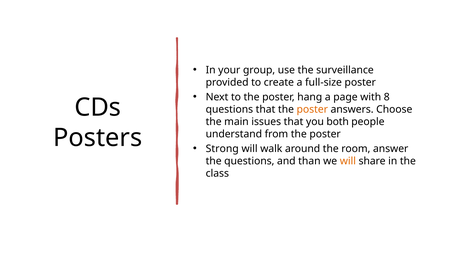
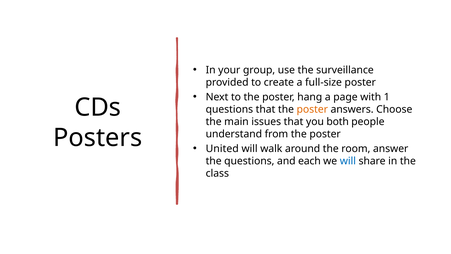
8: 8 -> 1 (387, 97)
Strong: Strong -> United (222, 148)
than: than -> each (309, 161)
will colour: orange -> blue (348, 161)
